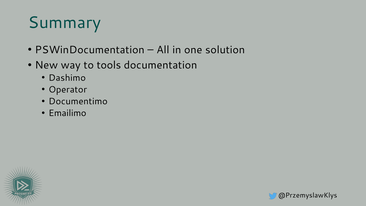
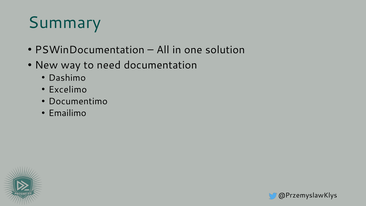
tools: tools -> need (109, 65)
Operator: Operator -> Excelimo (68, 90)
